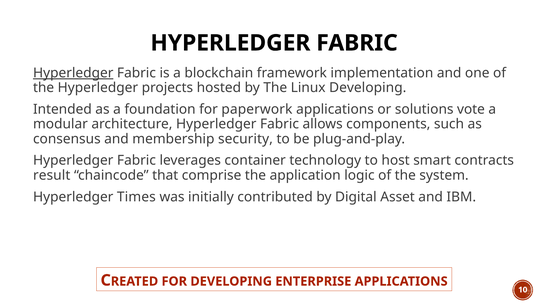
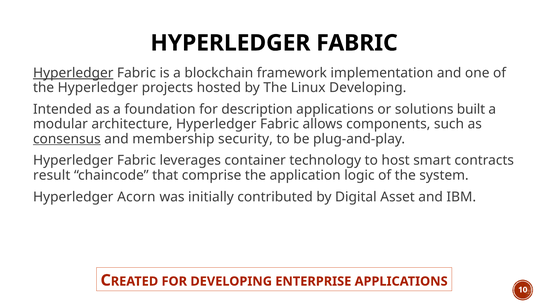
paperwork: paperwork -> description (257, 109)
vote: vote -> built (471, 109)
consensus underline: none -> present (67, 139)
Times: Times -> Acorn (136, 197)
